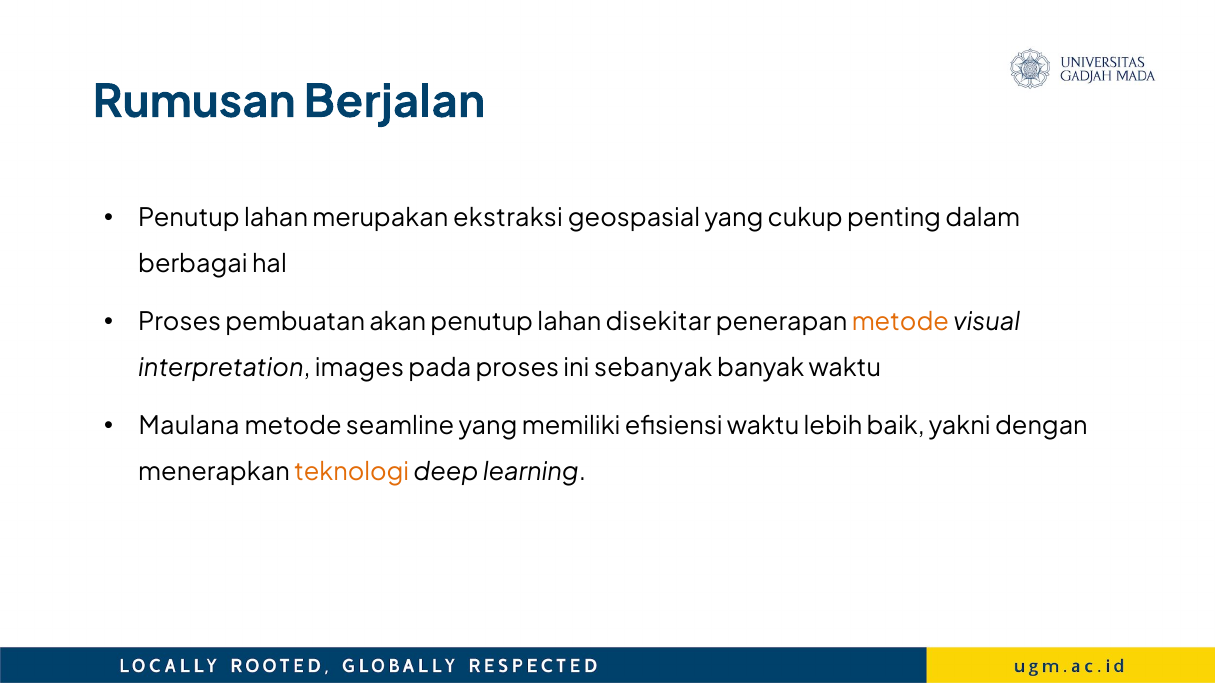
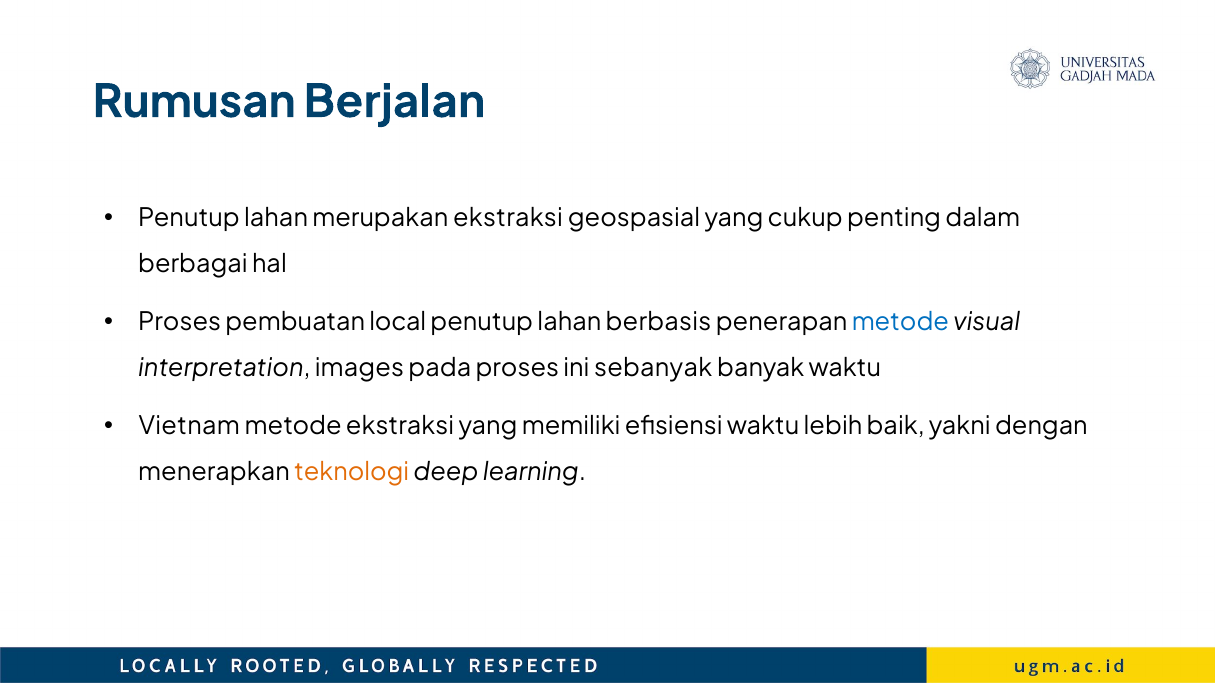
akan: akan -> local (398, 323)
disekitar: disekitar -> berbasis (658, 323)
metode colour: orange -> blue (900, 323)
Maulana: Maulana -> Vietnam (189, 427)
metode seamline: seamline -> ekstraksi (400, 427)
